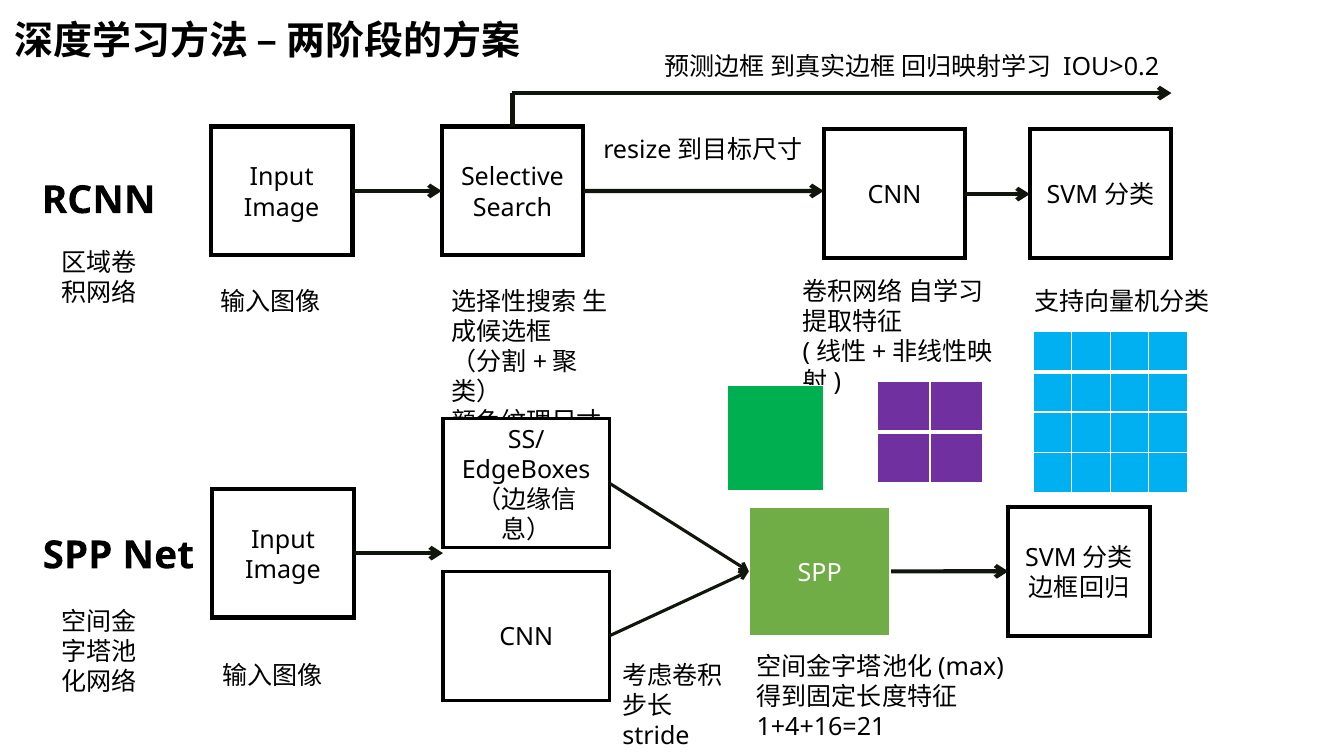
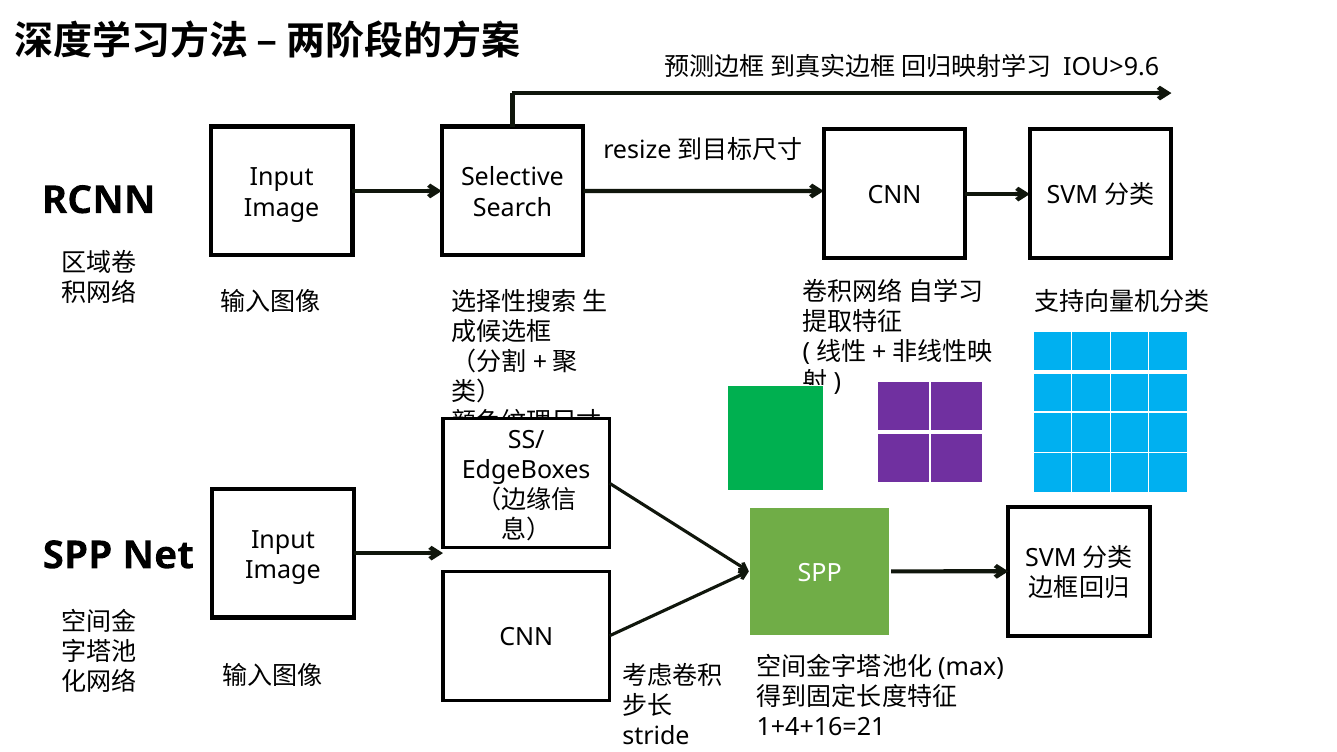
IOU>0.2: IOU>0.2 -> IOU>9.6 (1111, 67)
